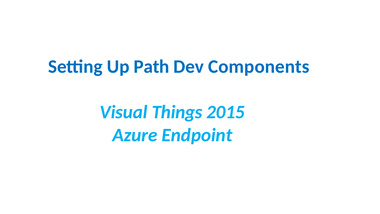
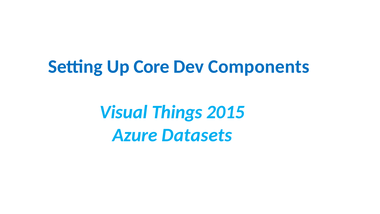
Path: Path -> Core (152, 66)
Endpoint: Endpoint -> Datasets (197, 135)
